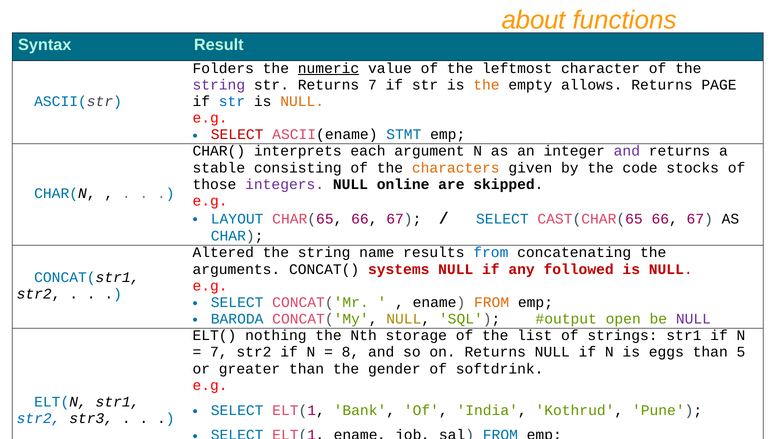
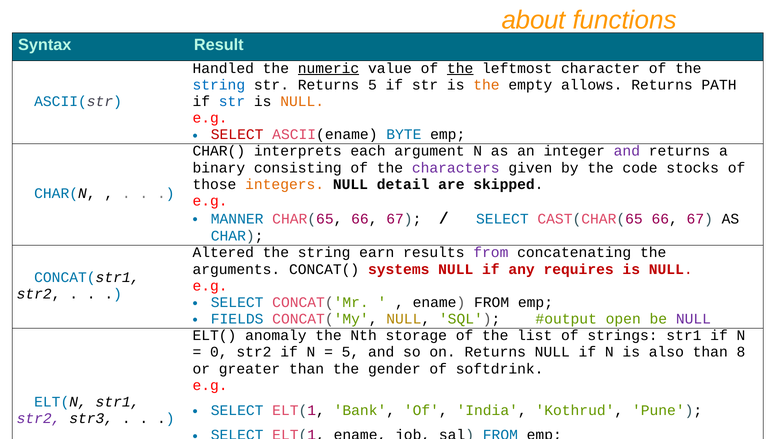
Folders: Folders -> Handled (223, 68)
the underline: none -> present (460, 68)
string colour: purple -> blue (219, 85)
Returns 7: 7 -> 5 (372, 85)
PAGE: PAGE -> PATH (719, 85)
STMT: STMT -> BYTE (404, 134)
stable: stable -> binary (219, 168)
characters colour: orange -> purple (456, 168)
integers colour: purple -> orange (285, 184)
online: online -> detail (403, 184)
LAYOUT: LAYOUT -> MANNER (237, 219)
name: name -> earn (377, 252)
from colour: blue -> purple (491, 252)
followed: followed -> requires (579, 269)
FROM colour: orange -> black (492, 302)
BARODA: BARODA -> FIELDS (237, 319)
nothing: nothing -> anomaly (276, 335)
7: 7 -> 0 (219, 352)
8: 8 -> 5 (350, 352)
eggs: eggs -> also (666, 352)
5: 5 -> 8 (741, 352)
str2 colour: blue -> purple (39, 418)
